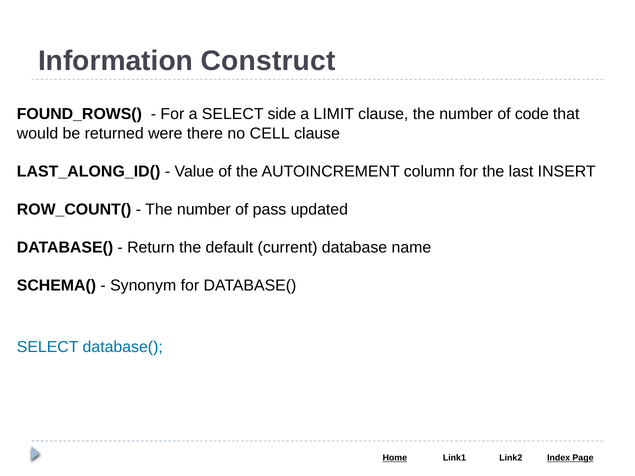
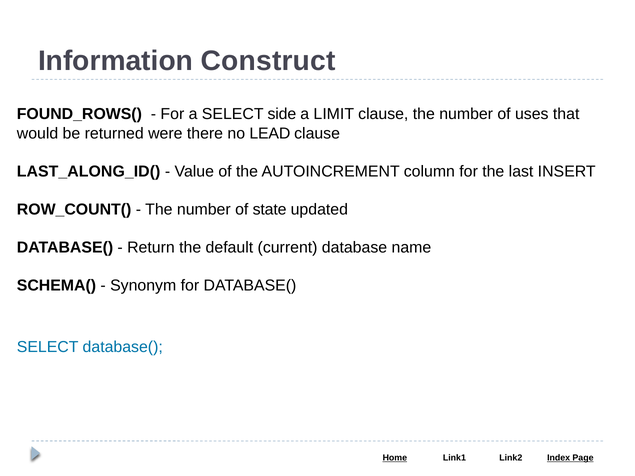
code: code -> uses (532, 114)
CELL: CELL -> LEAD (270, 133)
pass: pass -> state (270, 210)
